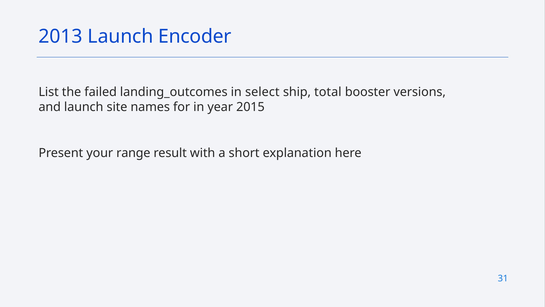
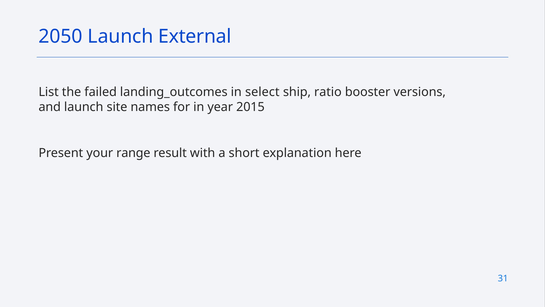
2013: 2013 -> 2050 (61, 36)
Encoder: Encoder -> External (195, 36)
total: total -> ratio (328, 92)
